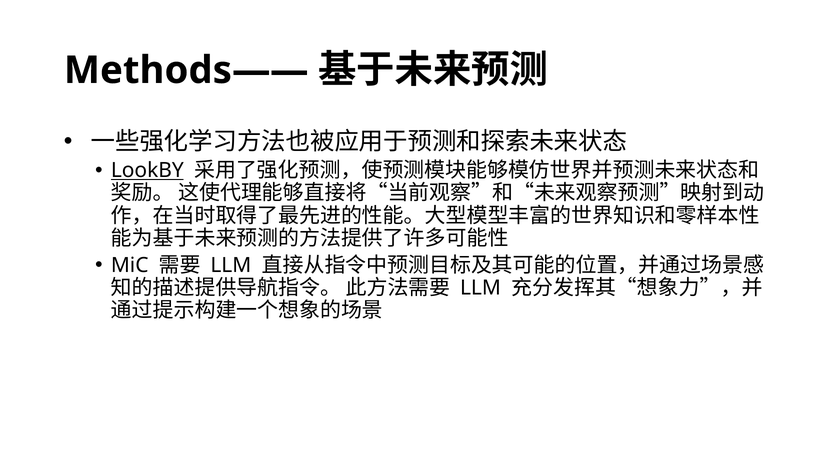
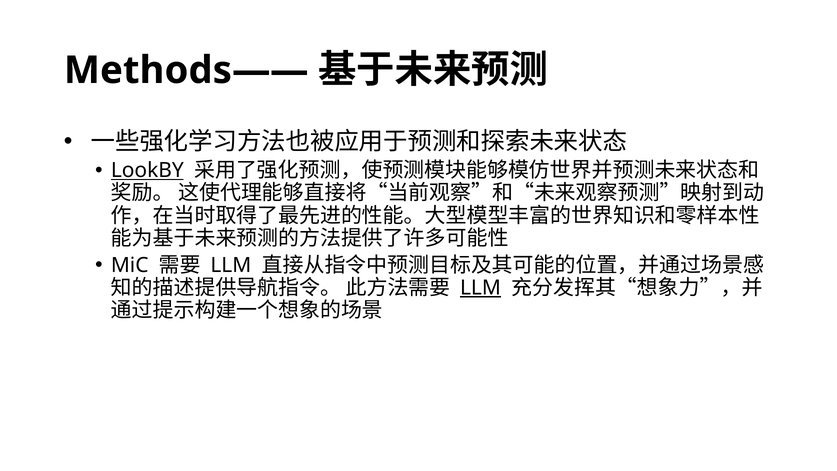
LLM underline: none -> present (480, 288)
